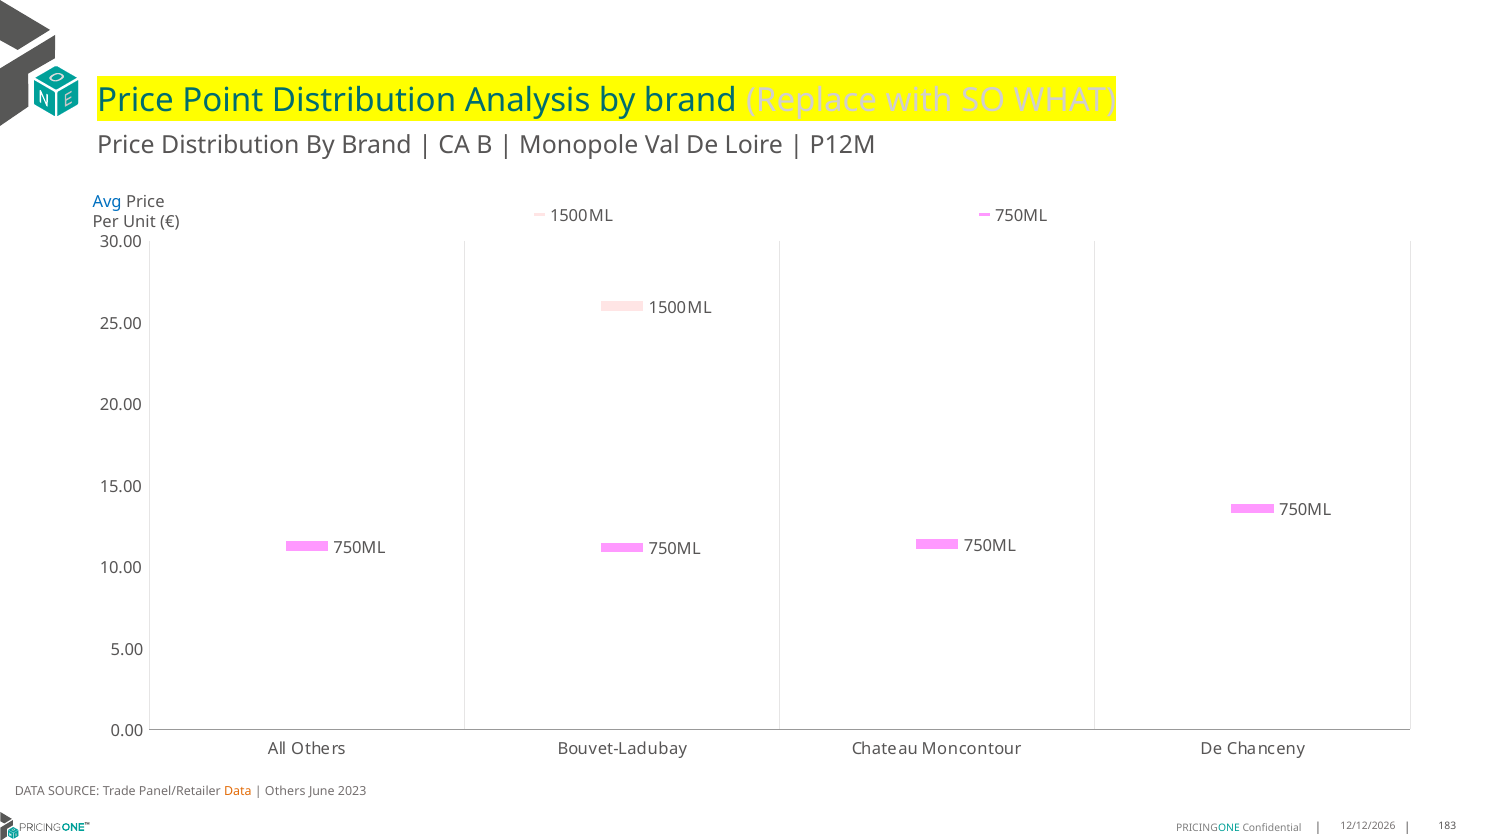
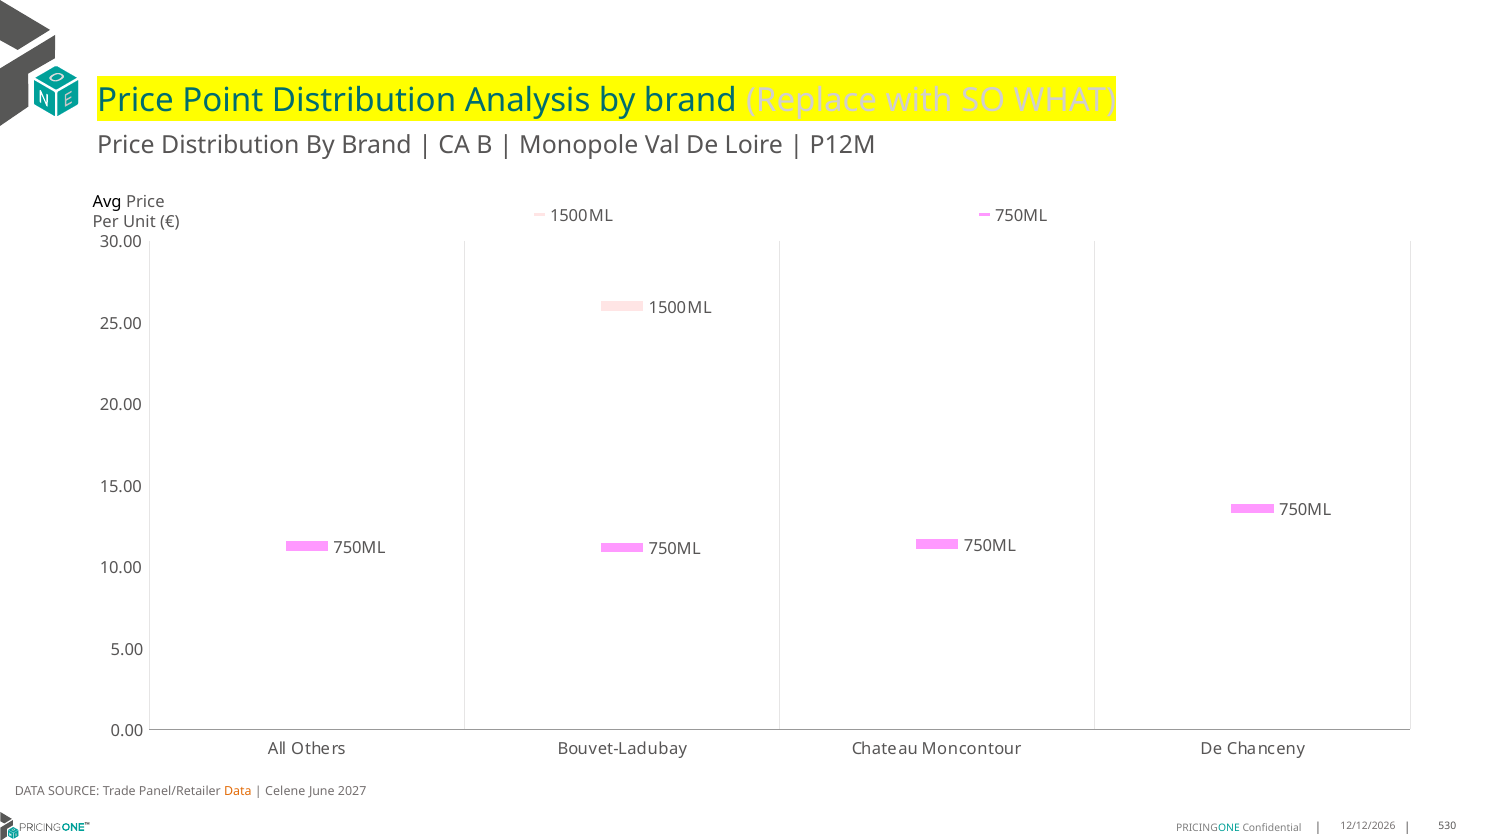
Avg colour: blue -> black (107, 202)
Others: Others -> Celene (285, 791)
2023: 2023 -> 2027 (352, 791)
183: 183 -> 530 (1447, 826)
